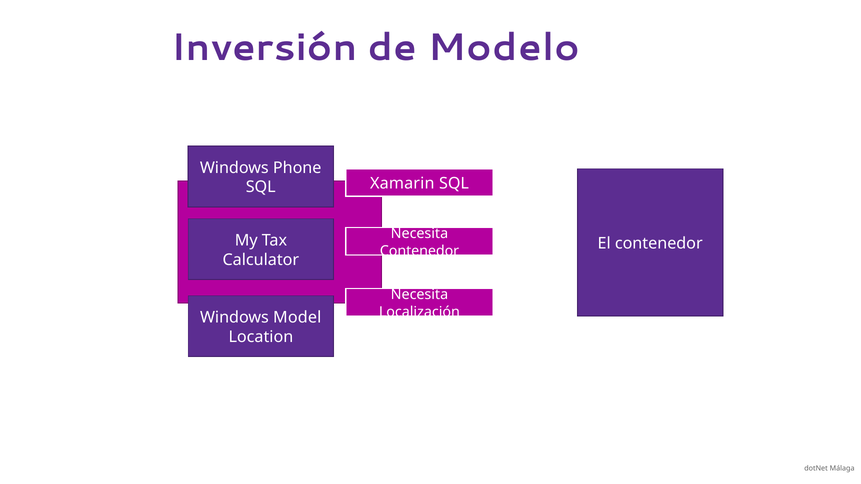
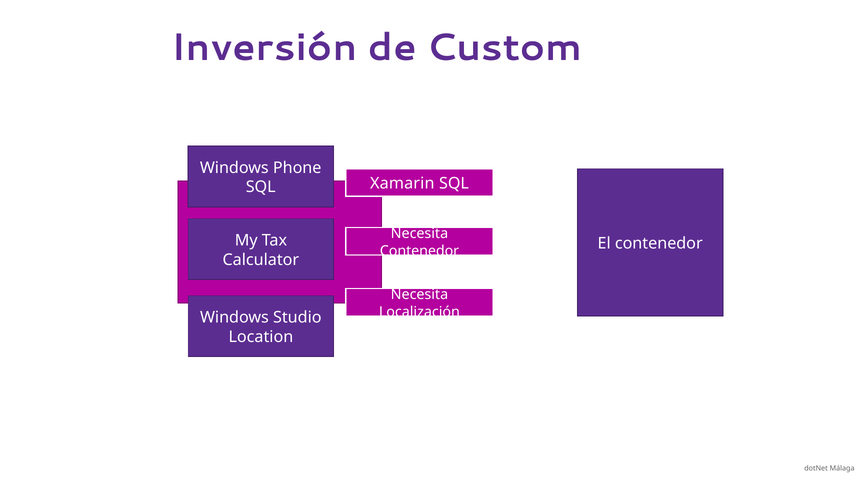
Modelo: Modelo -> Custom (504, 48)
Model: Model -> Studio (297, 318)
